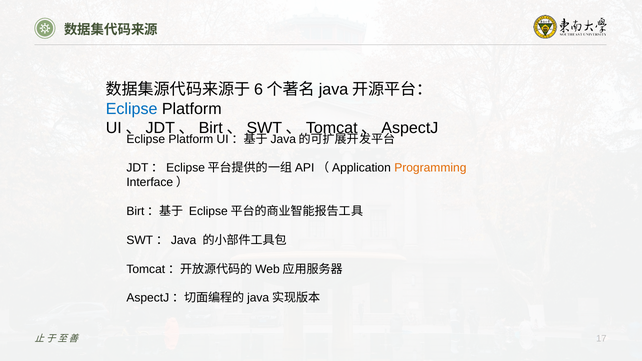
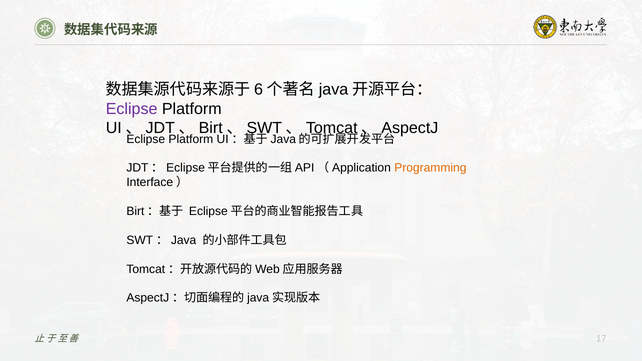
Eclipse colour: blue -> purple (132, 109)
